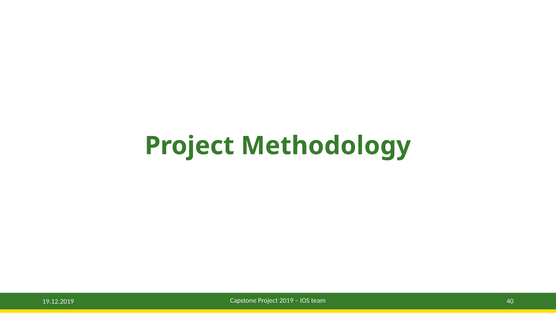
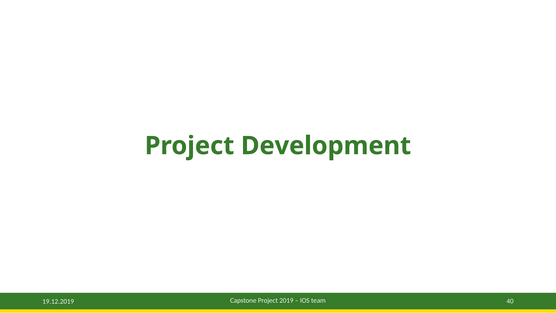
Methodology: Methodology -> Development (326, 146)
